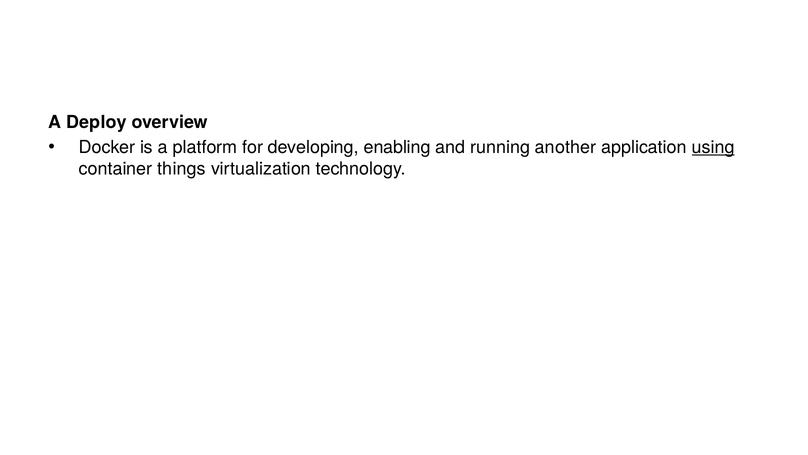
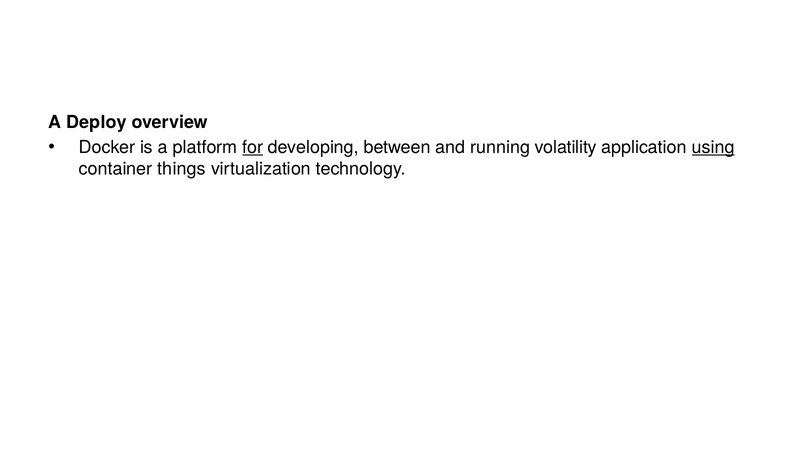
for underline: none -> present (253, 147)
enabling: enabling -> between (397, 147)
another: another -> volatility (566, 147)
